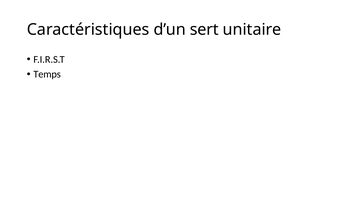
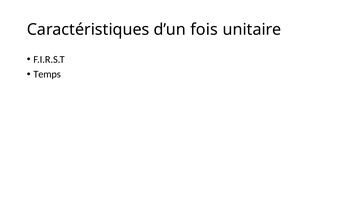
sert: sert -> fois (204, 30)
